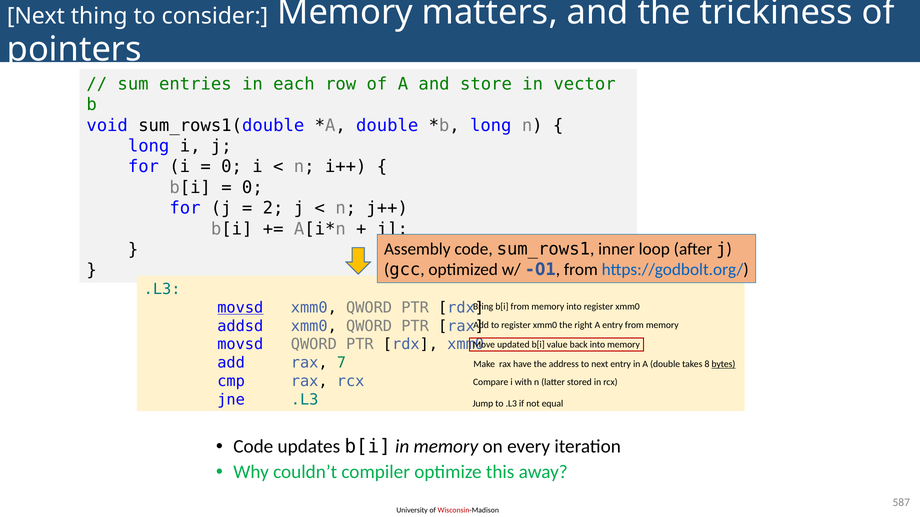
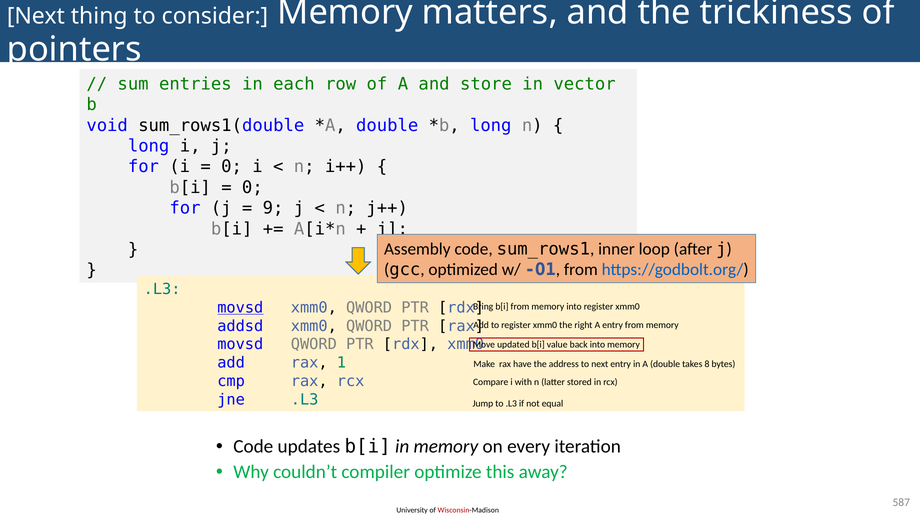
2: 2 -> 9 (273, 208)
7: 7 -> 1 (341, 363)
bytes underline: present -> none (723, 365)
